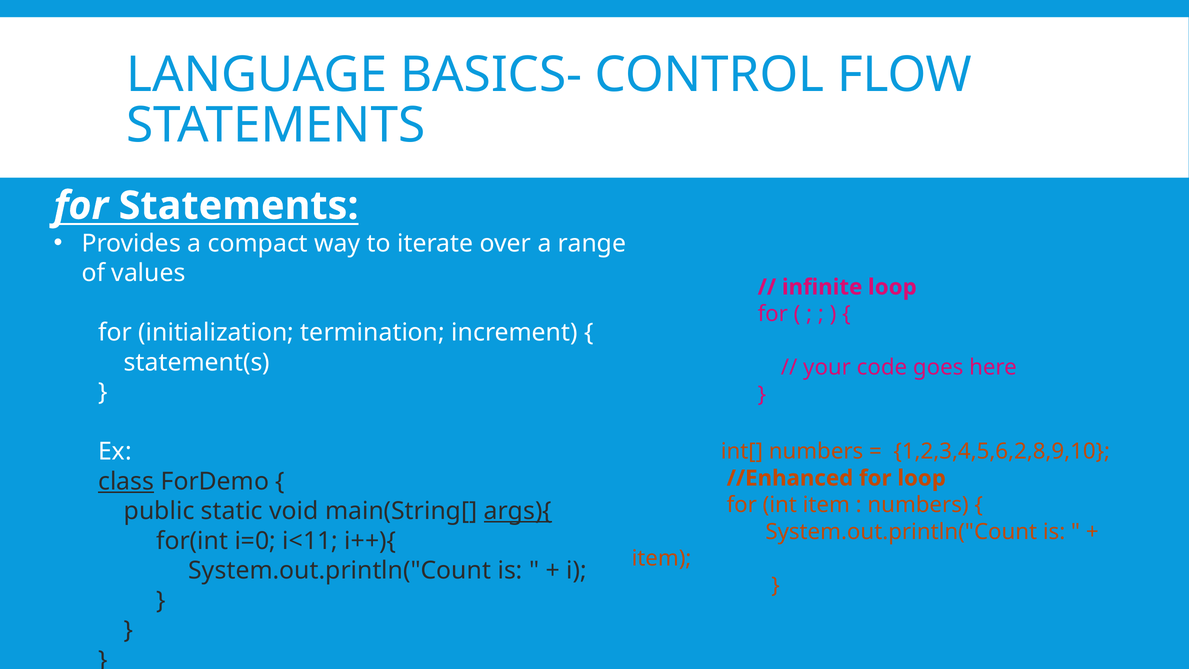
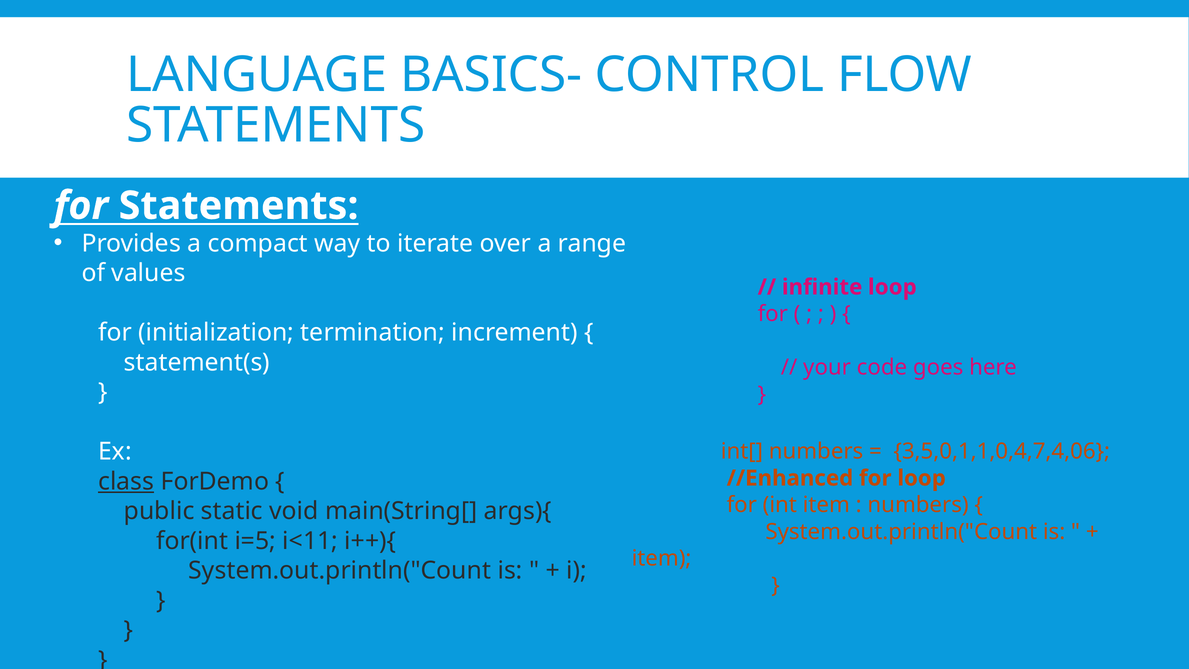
1,2,3,4,5,6,2,8,9,10: 1,2,3,4,5,6,2,8,9,10 -> 3,5,0,1,1,0,4,7,4,06 (1002, 451)
args){ underline: present -> none (518, 511)
i=0: i=0 -> i=5 (255, 541)
